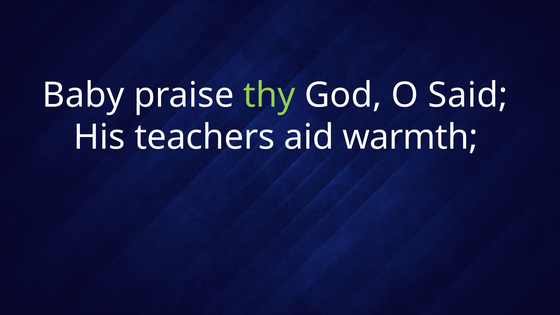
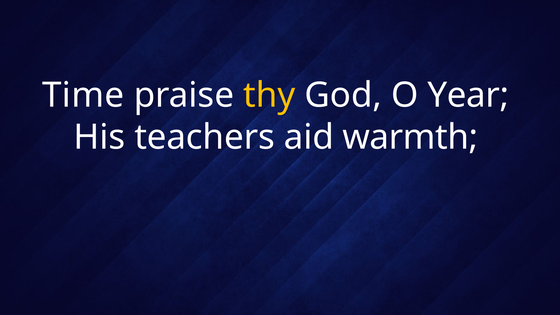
Baby: Baby -> Time (83, 95)
thy colour: light green -> yellow (269, 95)
Said: Said -> Year (468, 95)
